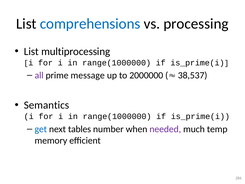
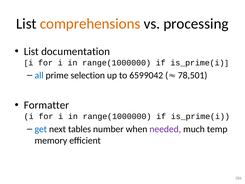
comprehensions colour: blue -> orange (90, 24)
multiprocessing: multiprocessing -> documentation (76, 51)
all colour: purple -> blue (39, 75)
message: message -> selection (88, 75)
2000000: 2000000 -> 6599042 (146, 75)
38,537: 38,537 -> 78,501 (193, 75)
Semantics: Semantics -> Formatter (46, 105)
